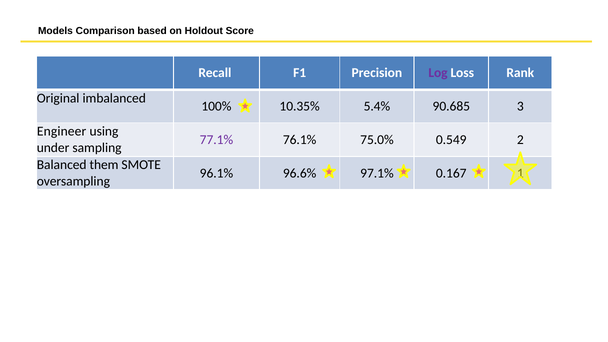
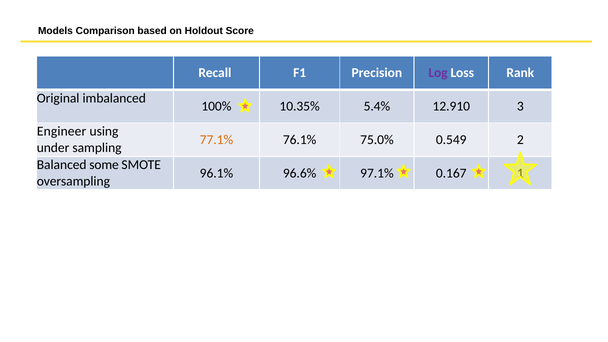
90.685: 90.685 -> 12.910 (451, 106)
77.1% colour: purple -> orange (216, 140)
them: them -> some (104, 165)
